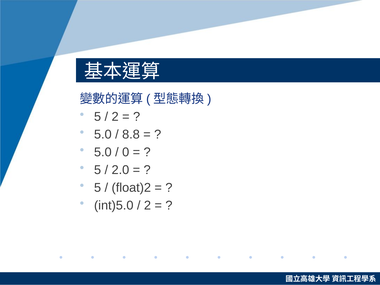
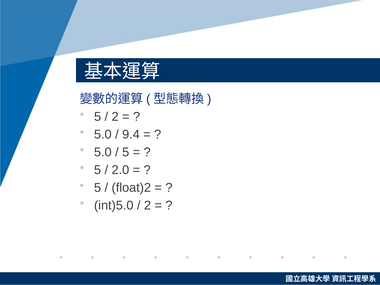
8.8: 8.8 -> 9.4 (131, 135)
0: 0 -> 5 (126, 152)
